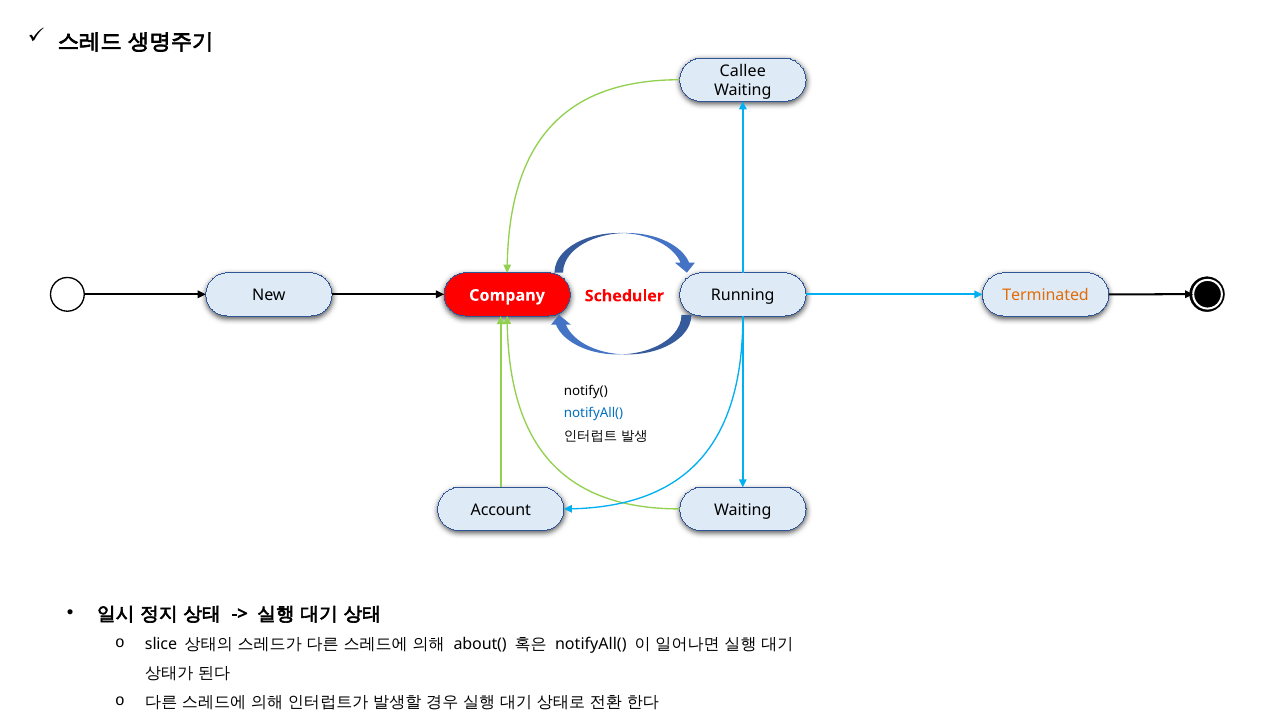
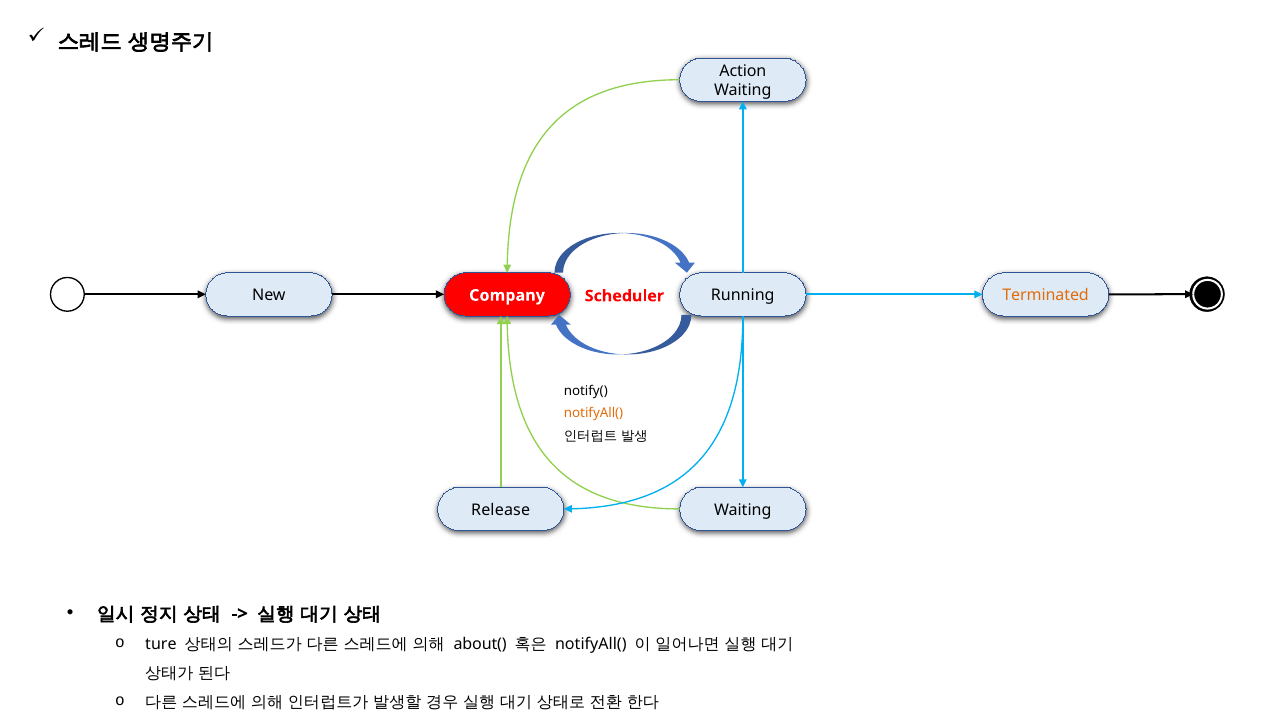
Callee: Callee -> Action (743, 71)
notifyAll( colour: blue -> orange (594, 414)
Account: Account -> Release (501, 510)
slice: slice -> ture (161, 644)
